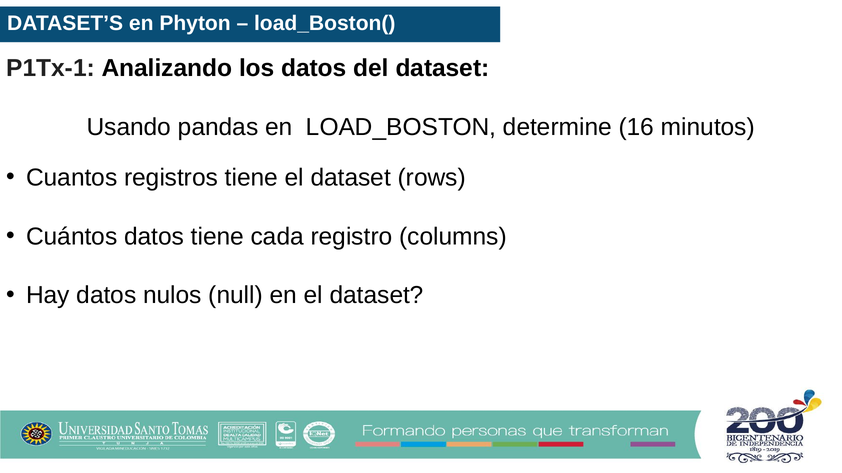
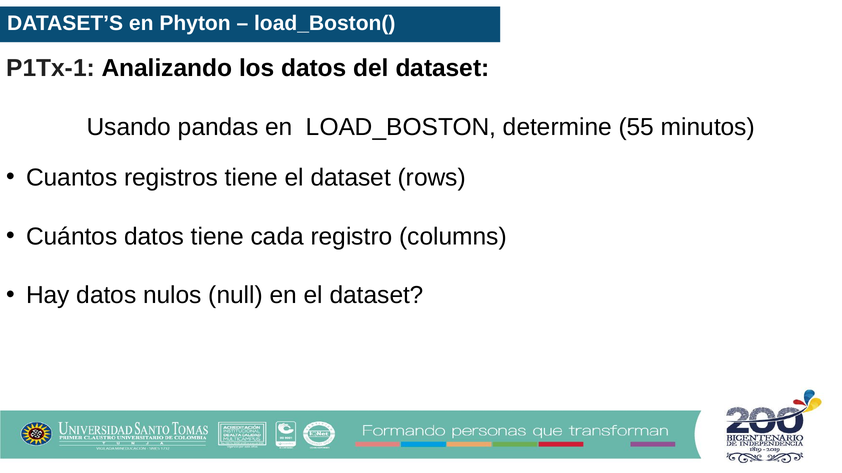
16: 16 -> 55 (636, 127)
